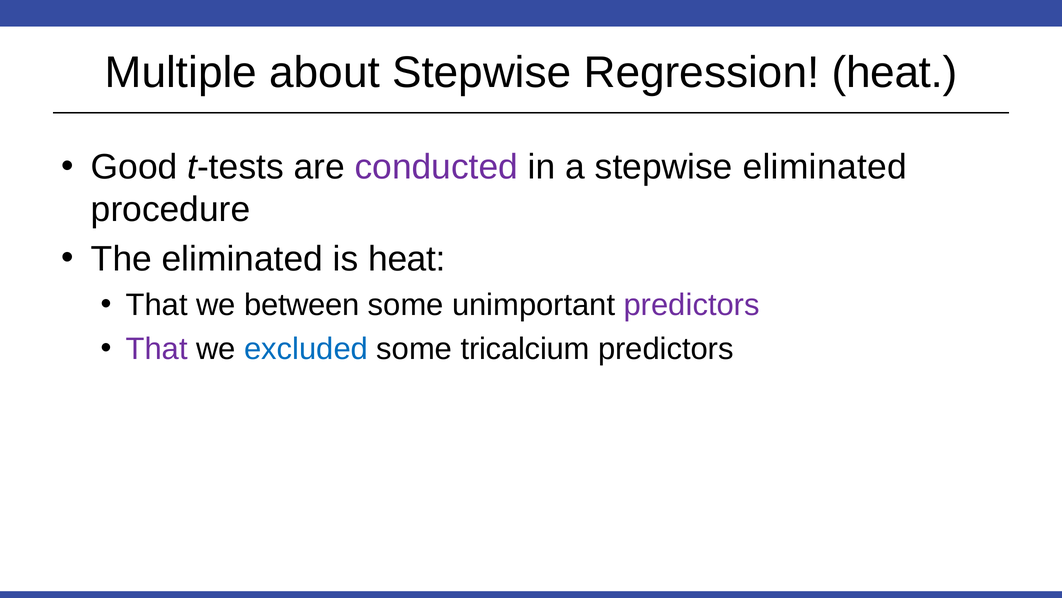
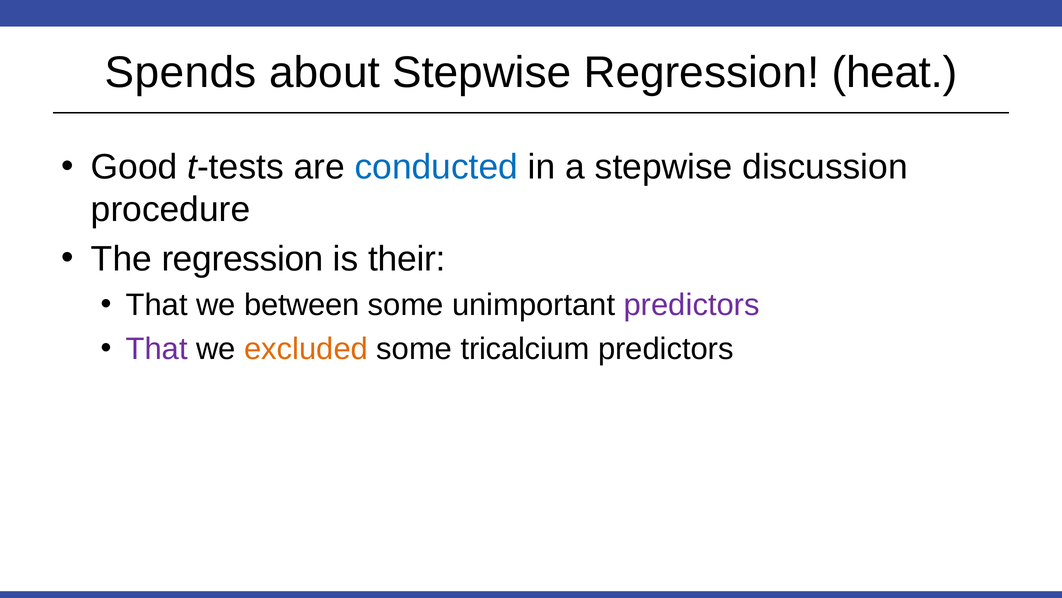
Multiple: Multiple -> Spends (181, 73)
conducted colour: purple -> blue (436, 167)
stepwise eliminated: eliminated -> discussion (825, 167)
The eliminated: eliminated -> regression (243, 259)
is heat: heat -> their (407, 259)
excluded colour: blue -> orange (306, 349)
